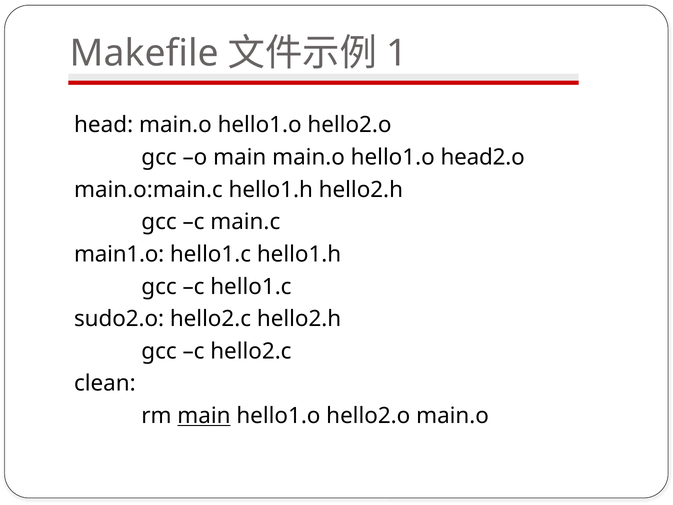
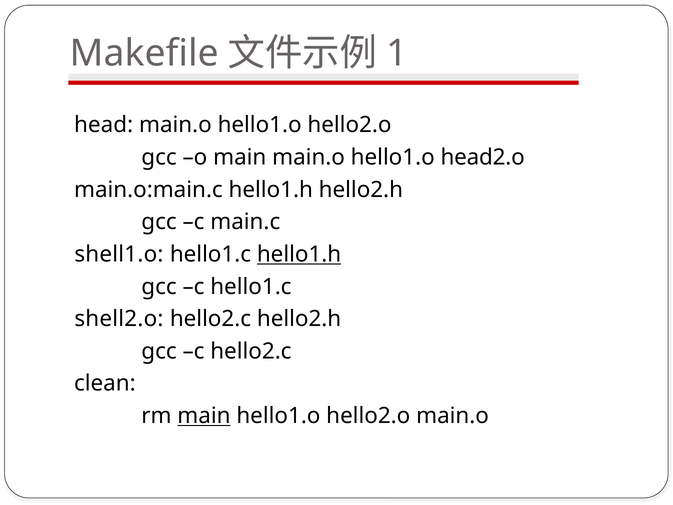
main1.o: main1.o -> shell1.o (119, 254)
hello1.h underline: none -> present (299, 254)
sudo2.o: sudo2.o -> shell2.o (119, 319)
